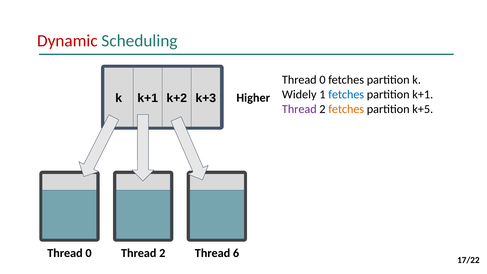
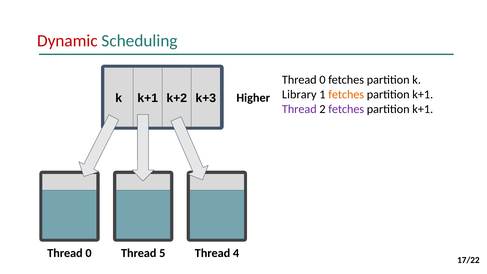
Widely: Widely -> Library (299, 94)
fetches colour: blue -> orange (346, 94)
fetches colour: orange -> purple (346, 109)
k+5: k+5 -> k+1 (423, 109)
2: 2 -> 5 (162, 253)
6: 6 -> 4 (236, 253)
